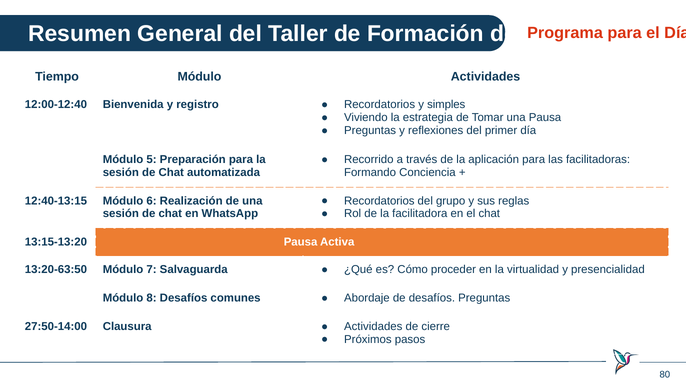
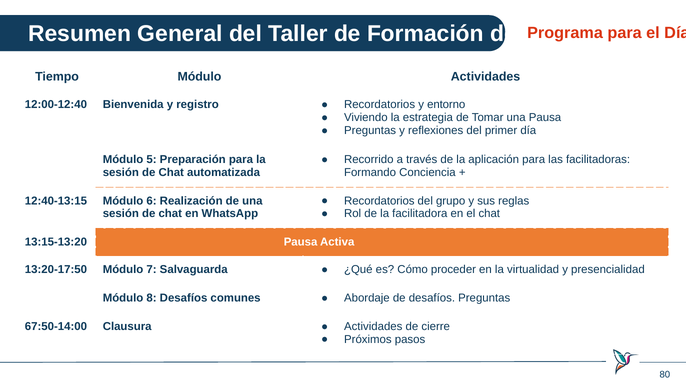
simples: simples -> entorno (446, 105)
13:20-63:50: 13:20-63:50 -> 13:20-17:50 (56, 269)
27:50-14:00: 27:50-14:00 -> 67:50-14:00 (56, 326)
